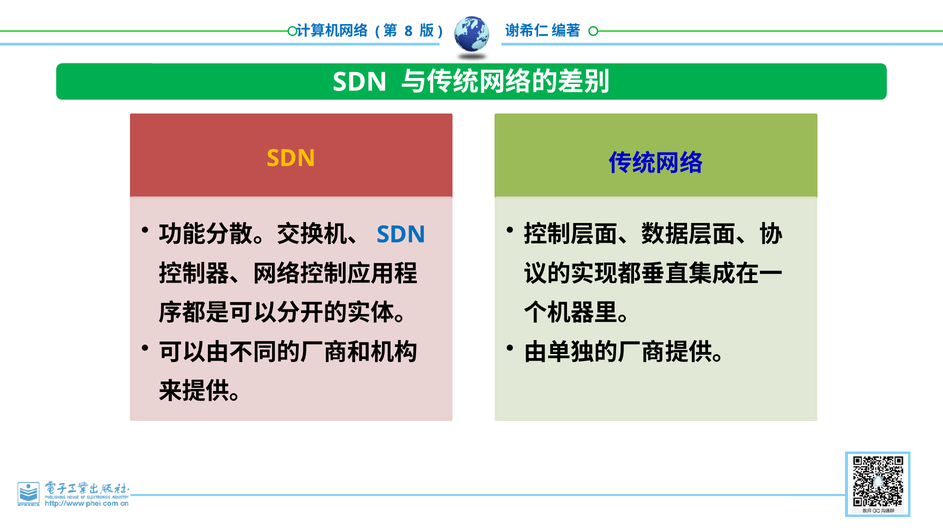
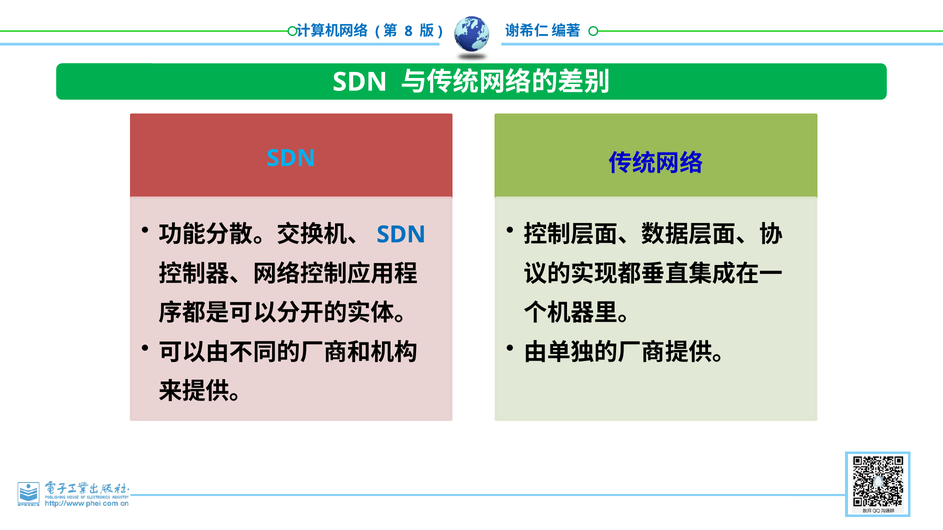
SDN colour: yellow -> light blue (291, 158)
